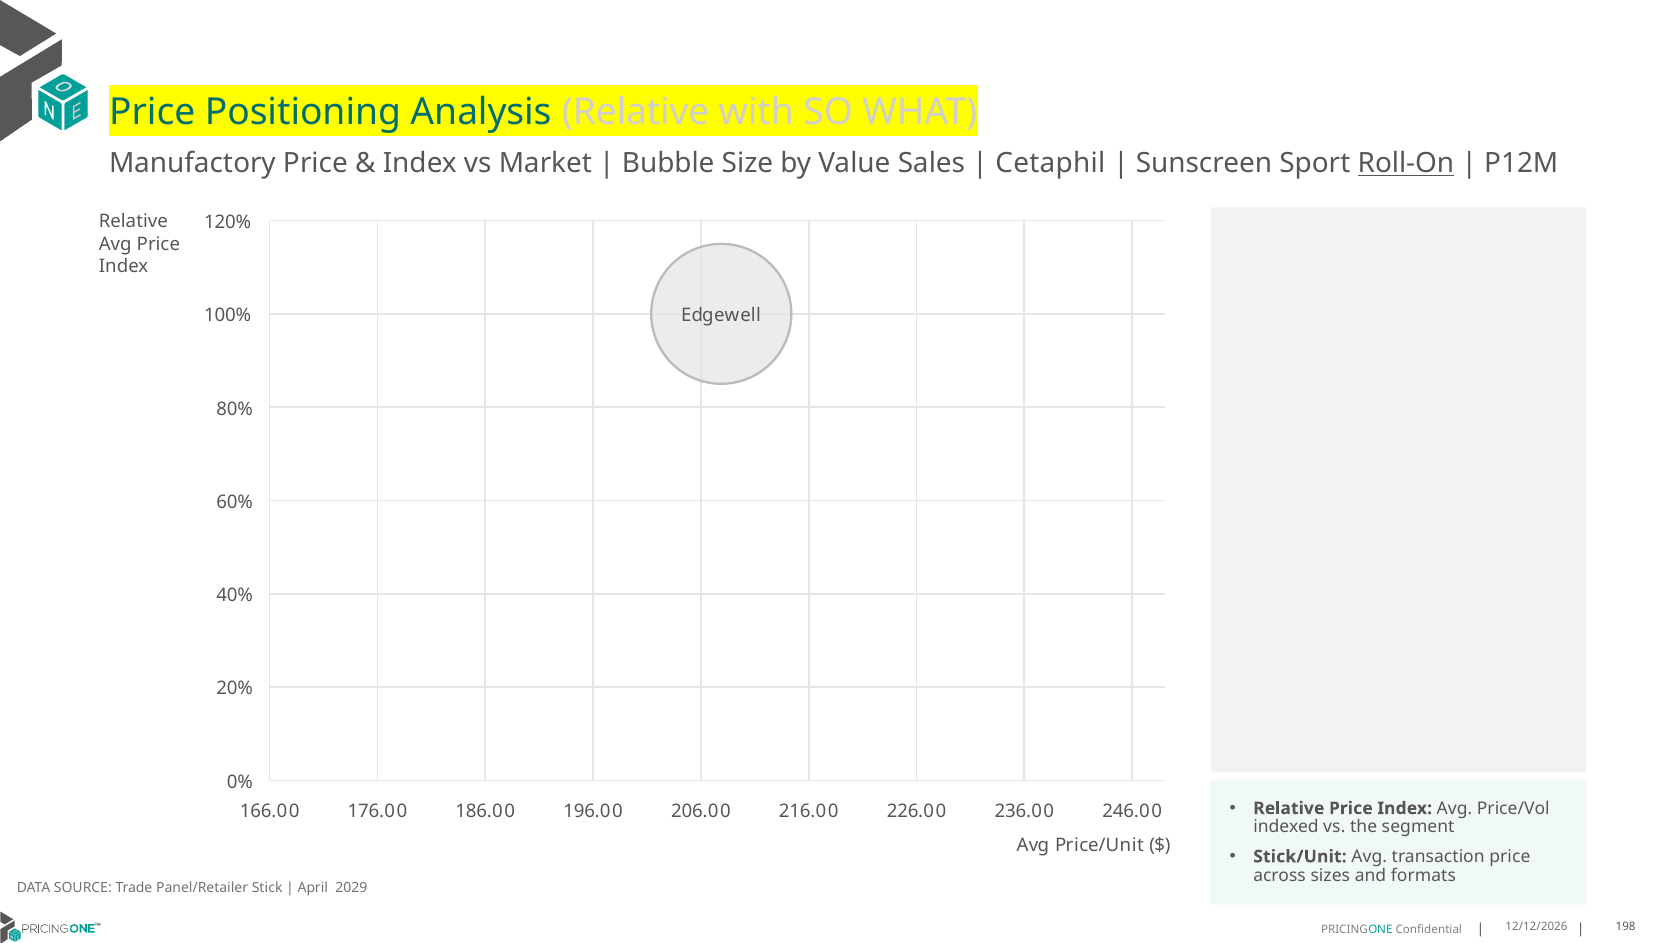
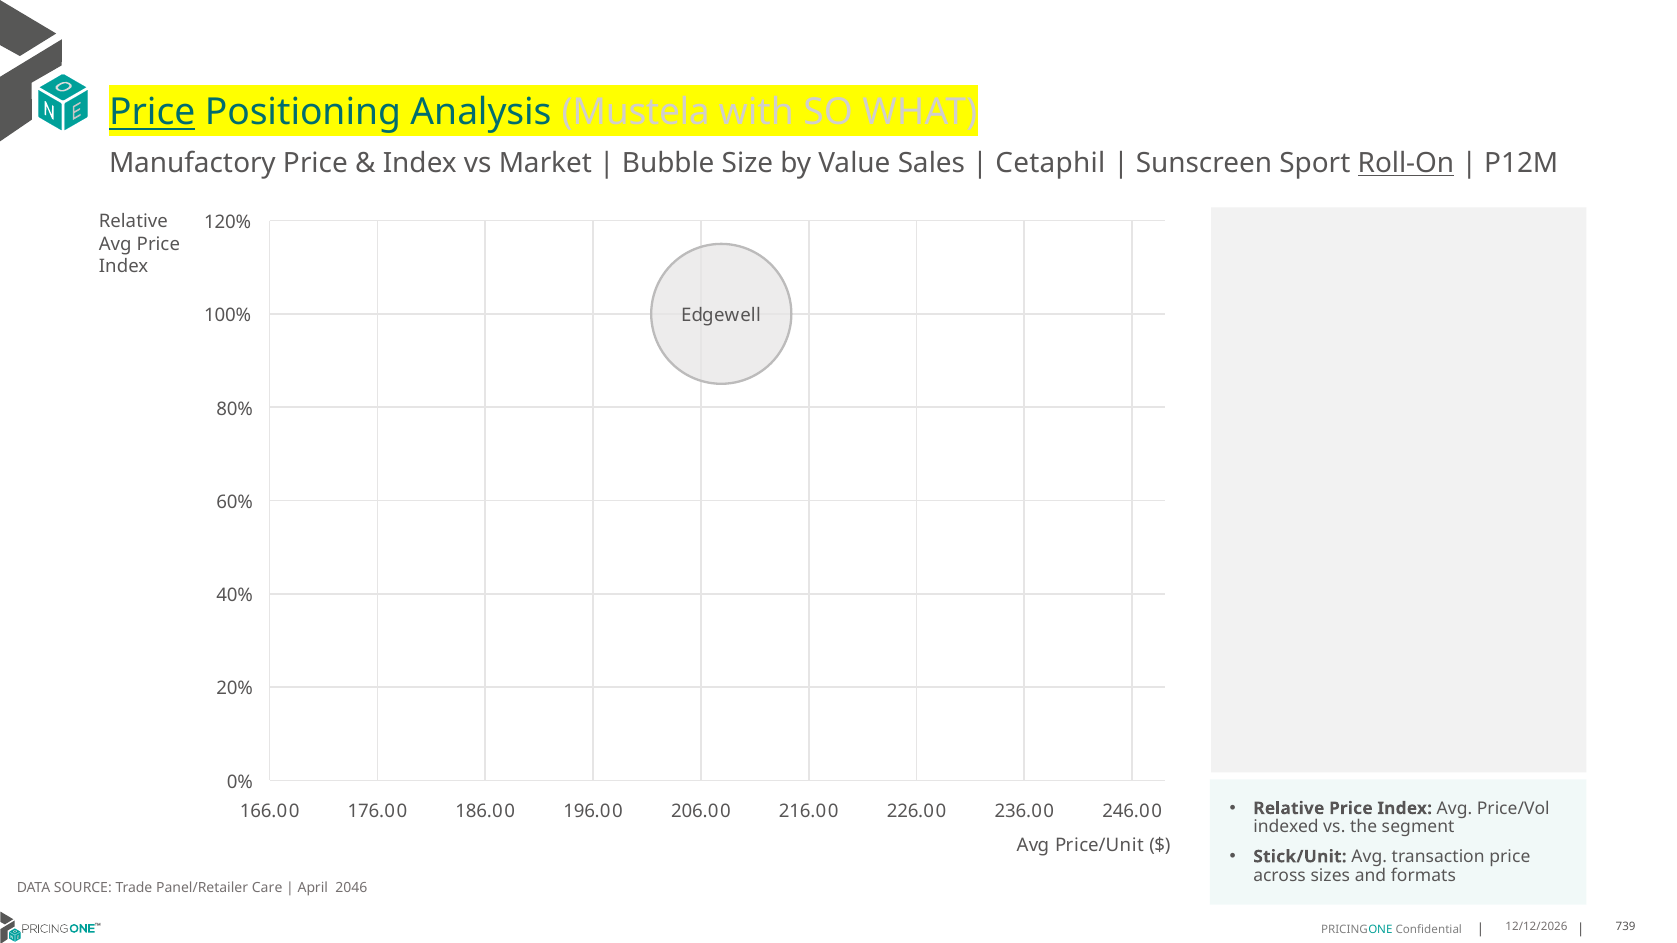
Price underline: none -> present (152, 113)
Analysis Relative: Relative -> Mustela (636, 113)
Stick: Stick -> Care (267, 888)
2029: 2029 -> 2046 (351, 888)
198: 198 -> 739 (1626, 927)
